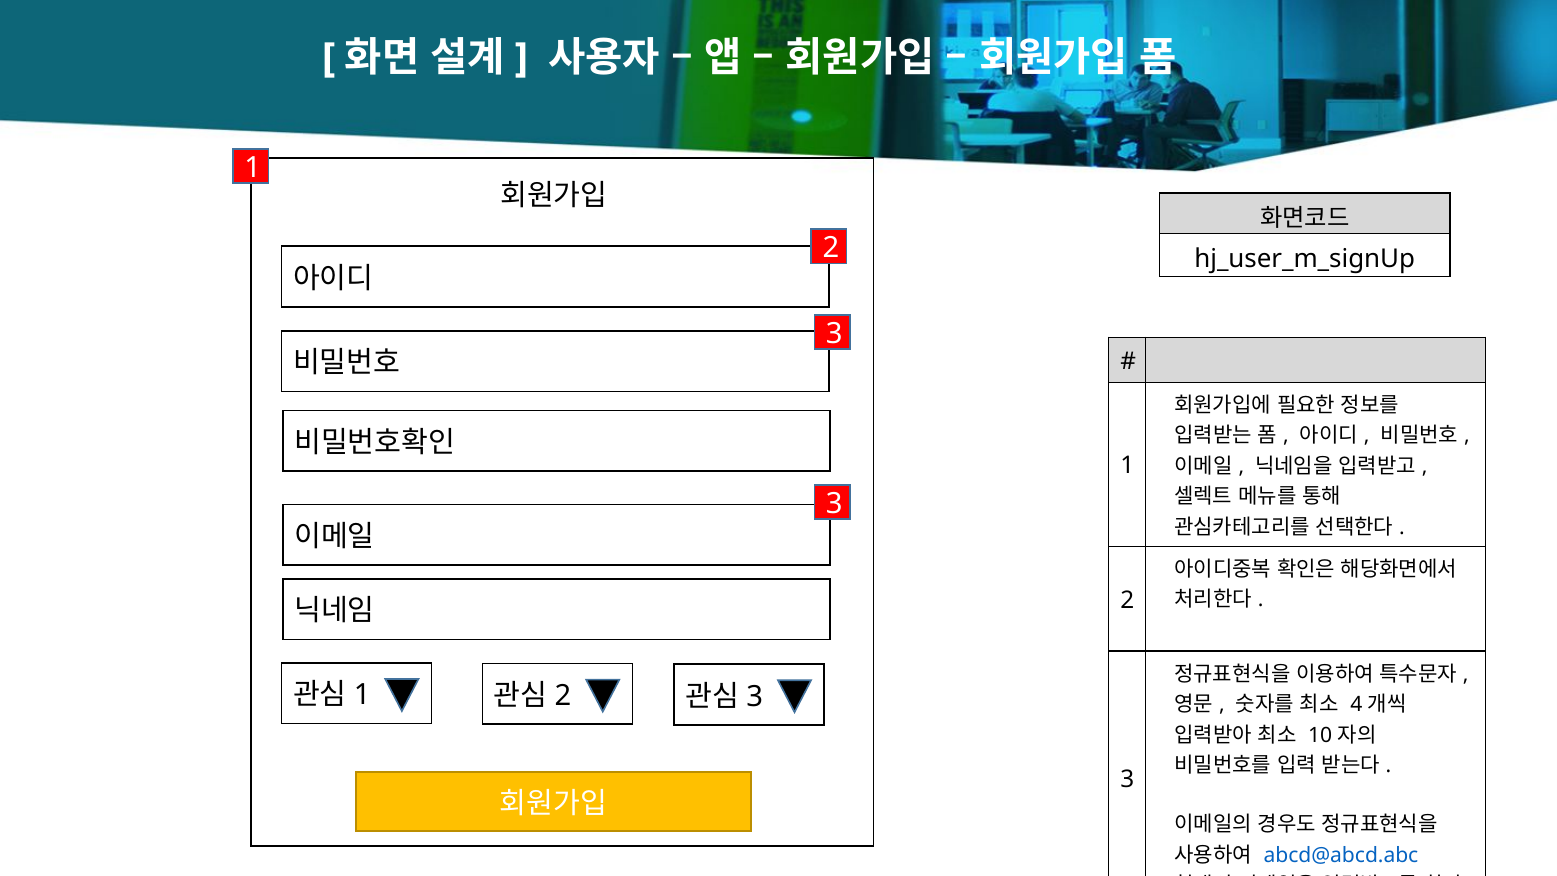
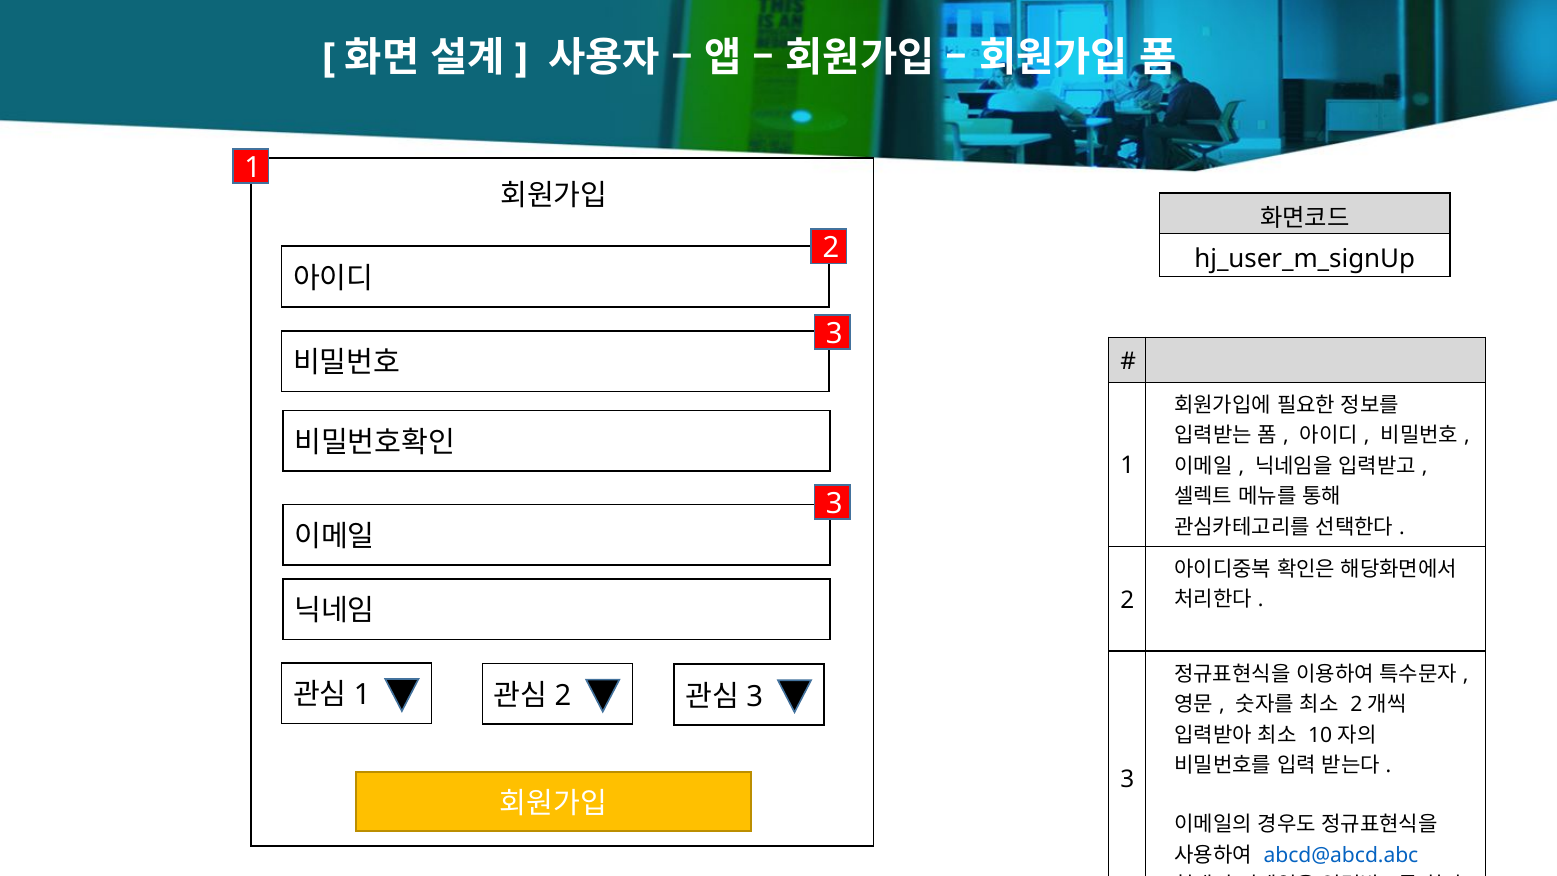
4: 4 -> 2 (1356, 705)
